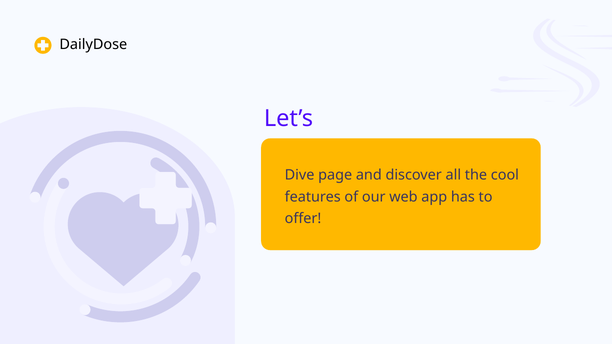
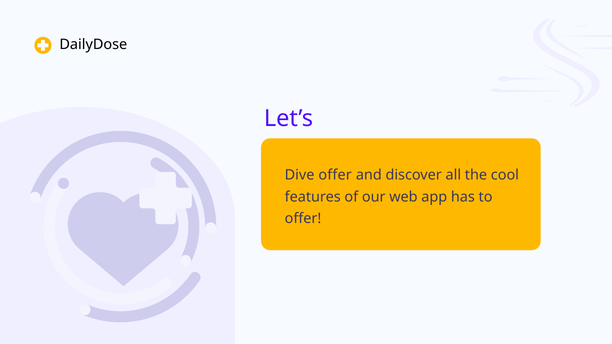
Dive page: page -> offer (335, 175)
